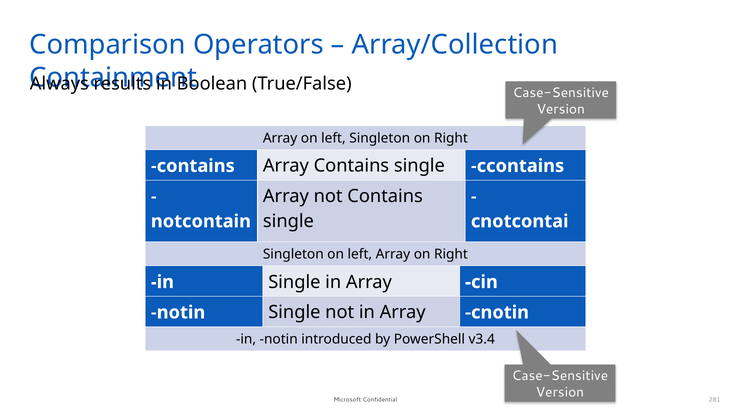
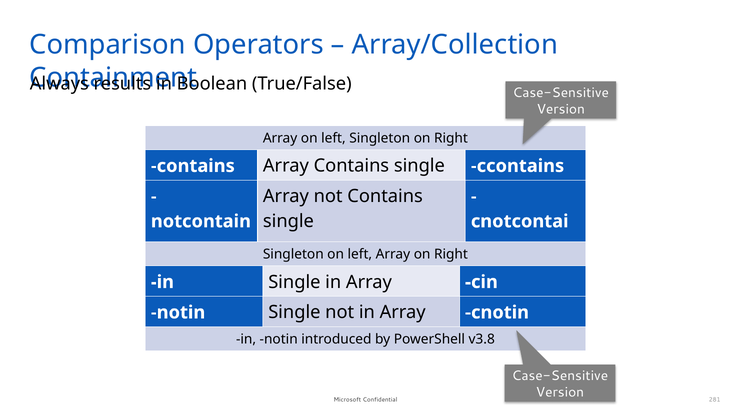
v3.4: v3.4 -> v3.8 (482, 340)
